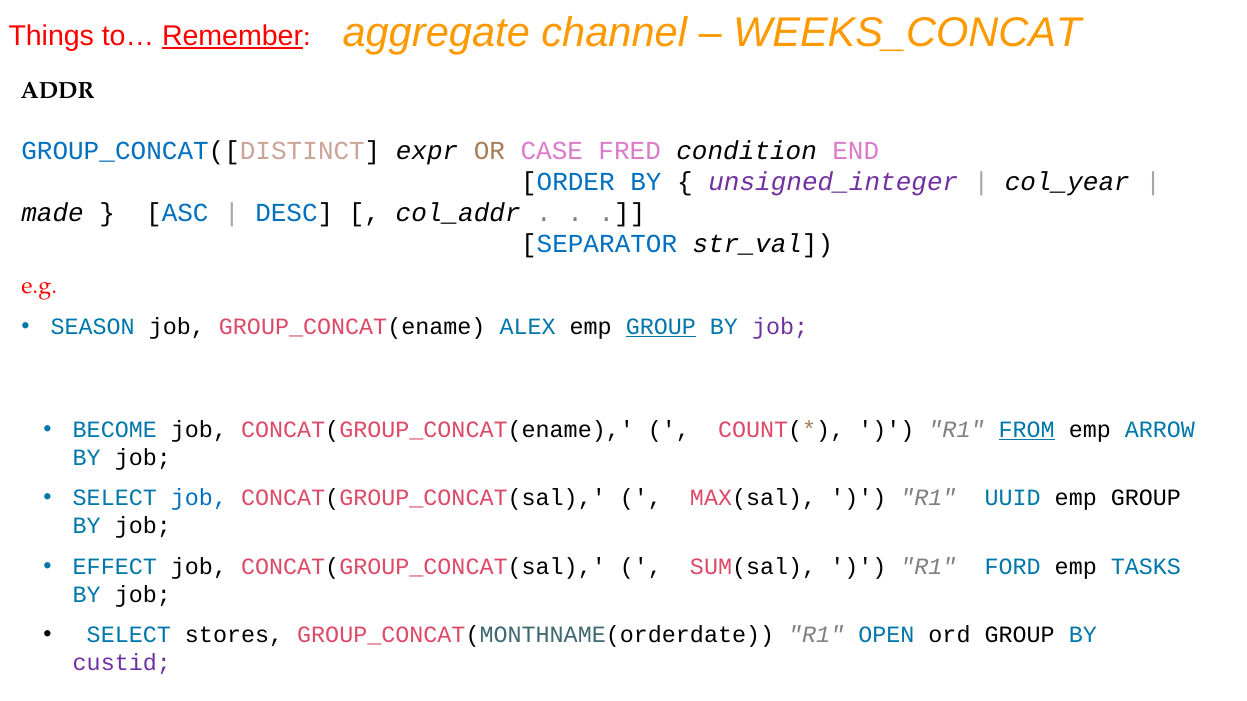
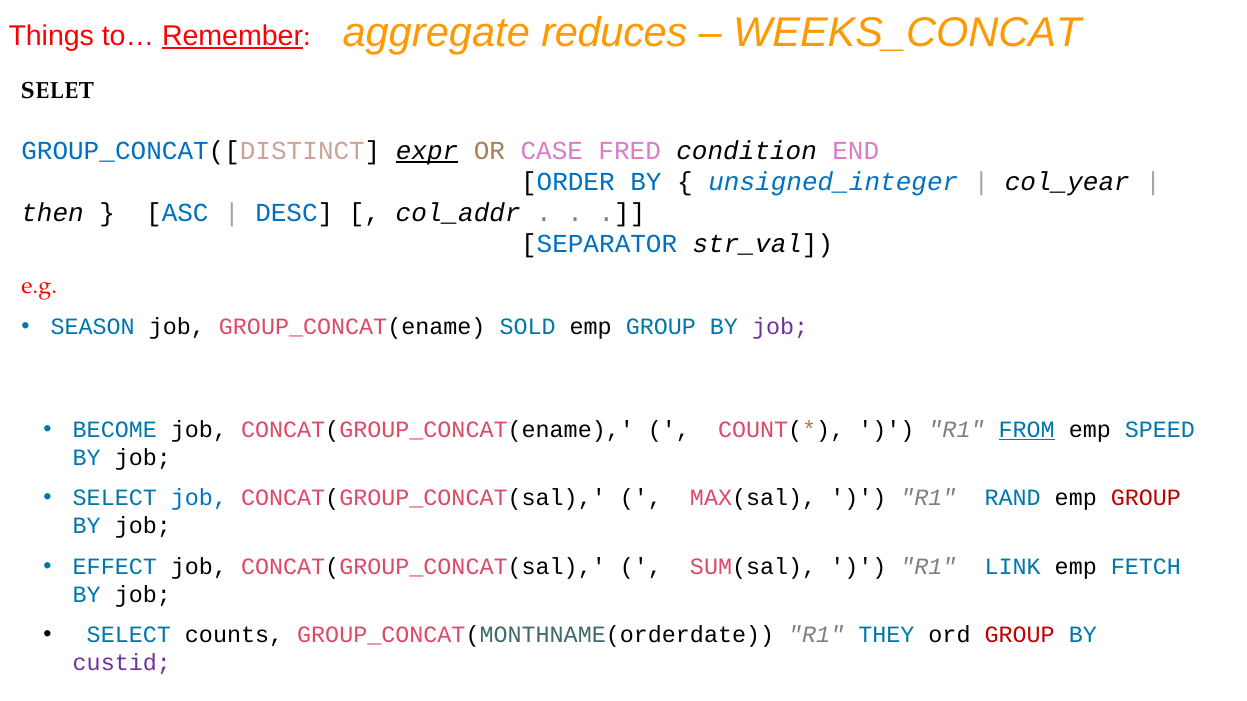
channel: channel -> reduces (614, 32)
ADDR: ADDR -> SELET (57, 91)
expr underline: none -> present (427, 151)
unsigned_integer colour: purple -> blue (833, 182)
made: made -> then (53, 213)
ALEX: ALEX -> SOLD (528, 327)
GROUP underline: present -> none (661, 327)
ARROW: ARROW -> SPEED (1160, 430)
UUID: UUID -> RAND (1013, 498)
GROUP colour: black -> red (1146, 498)
FORD: FORD -> LINK (1013, 567)
TASKS: TASKS -> FETCH (1146, 567)
stores: stores -> counts (234, 636)
OPEN: OPEN -> THEY (886, 636)
GROUP colour: black -> red (1020, 636)
